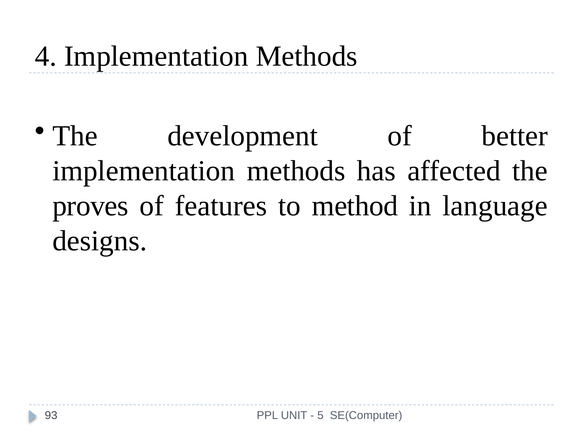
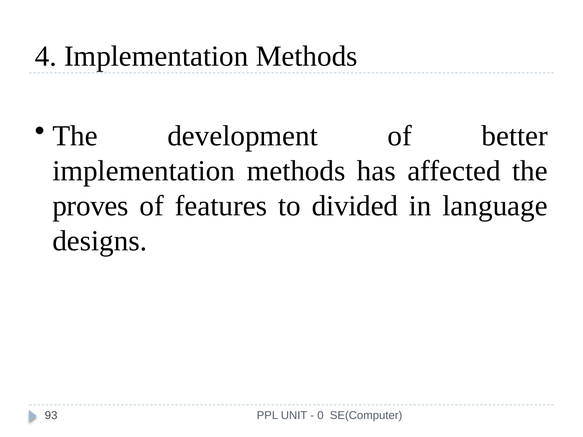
method: method -> divided (355, 206)
5: 5 -> 0 (320, 416)
